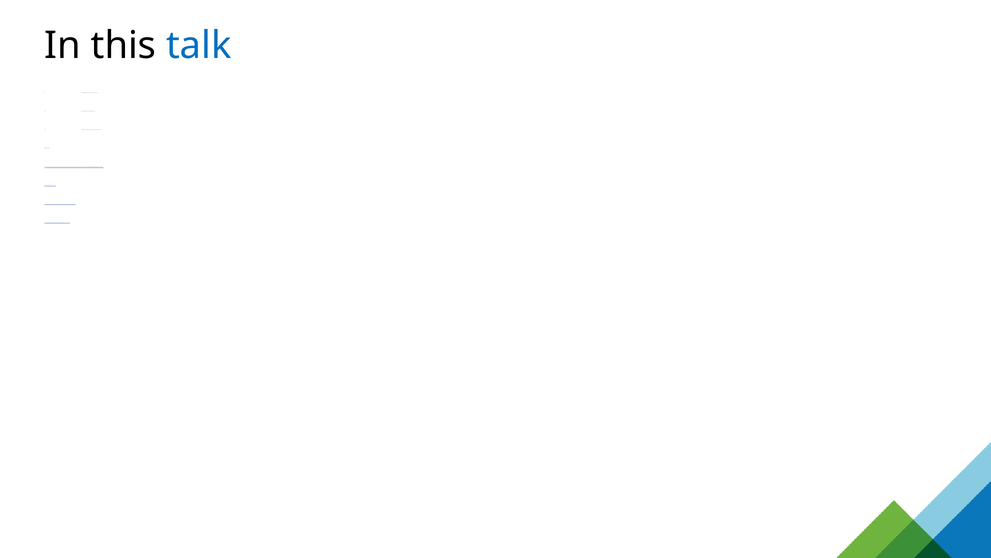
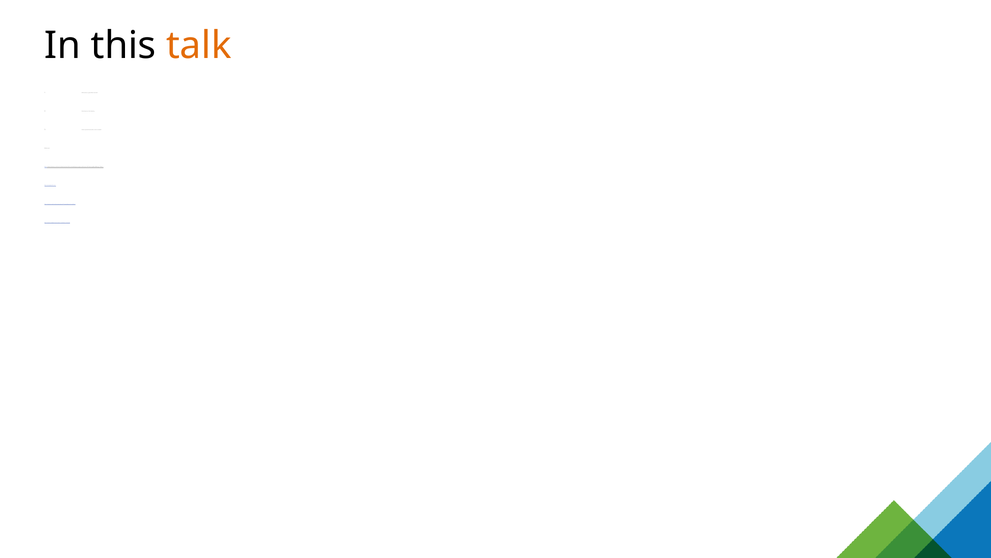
talk colour: blue -> orange (199, 46)
